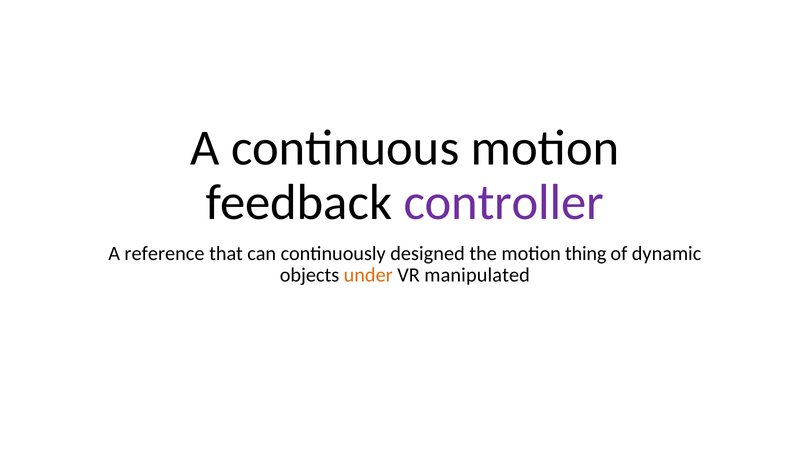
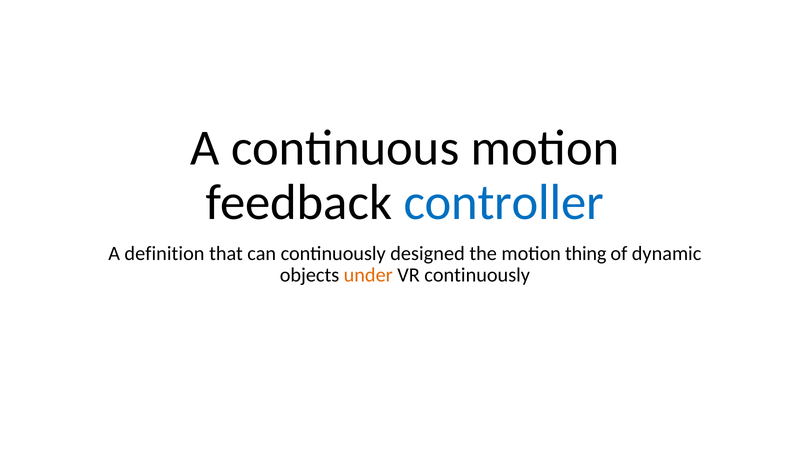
controller colour: purple -> blue (504, 202)
reference: reference -> definition (164, 253)
VR manipulated: manipulated -> continuously (477, 275)
